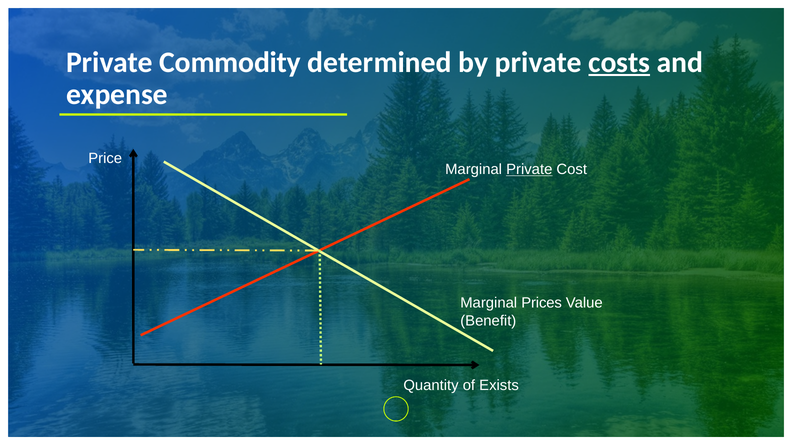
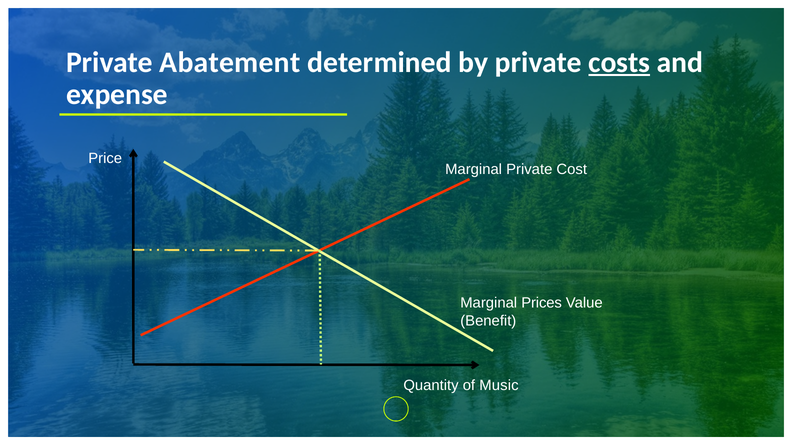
Commodity: Commodity -> Abatement (230, 62)
Private underline: present -> none (529, 170)
Exists: Exists -> Music (499, 386)
